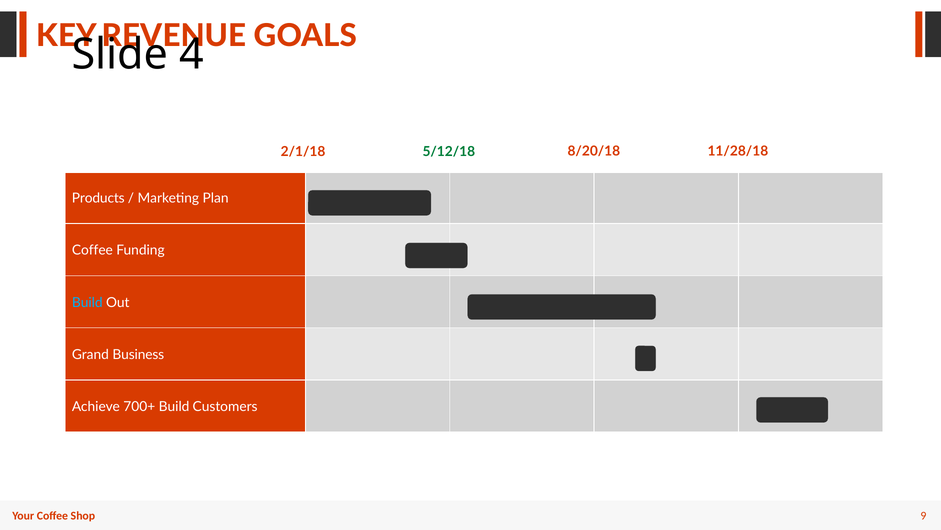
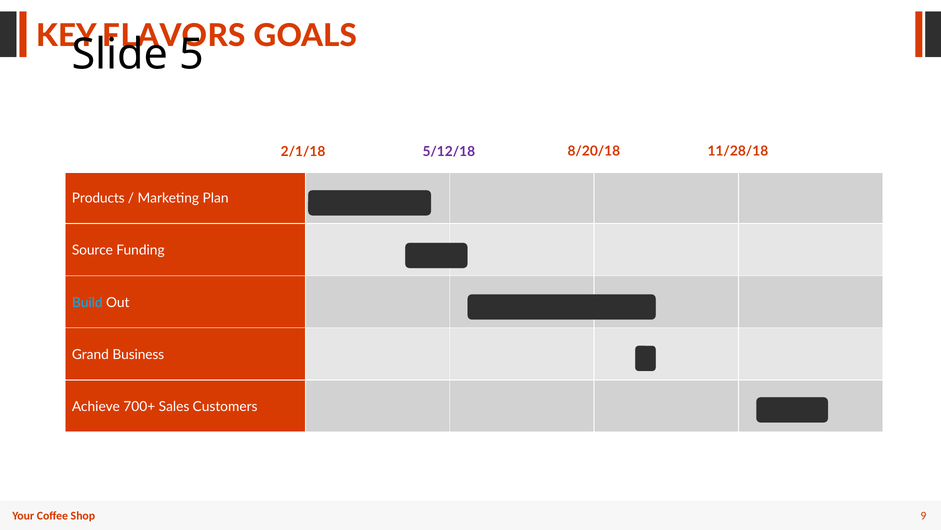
REVENUE: REVENUE -> FLAVORS (174, 36)
4: 4 -> 5 (192, 55)
5/12/18 colour: green -> purple (449, 151)
Coffee: Coffee -> Source (92, 250)
700+ Build: Build -> Sales (174, 406)
